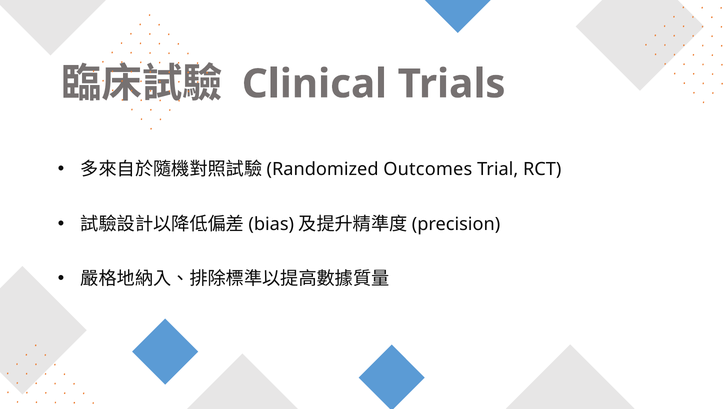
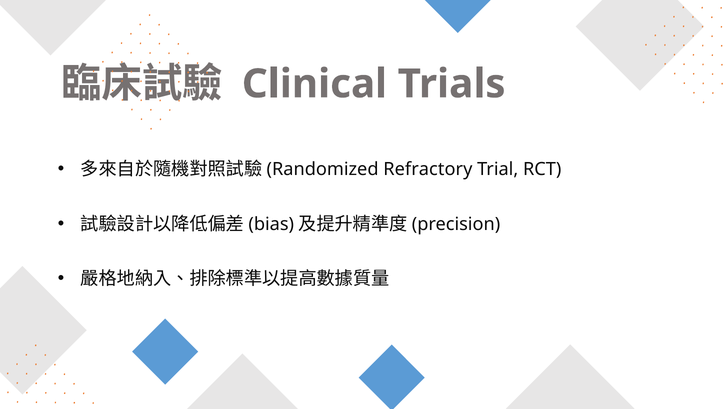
Outcomes: Outcomes -> Refractory (428, 169)
